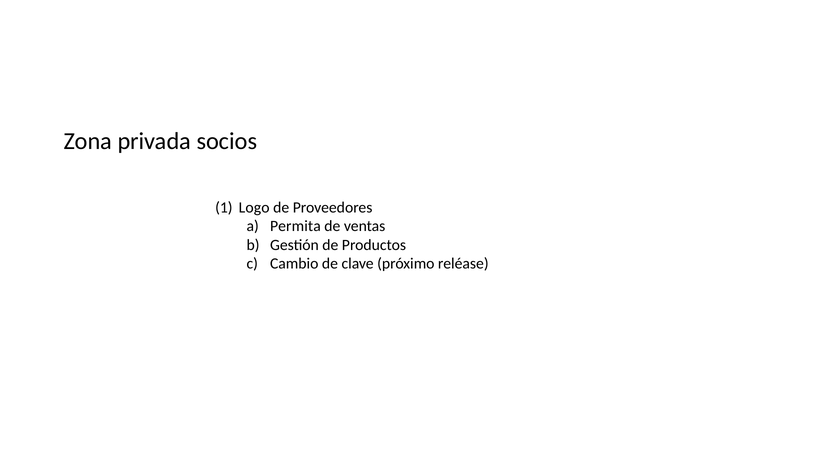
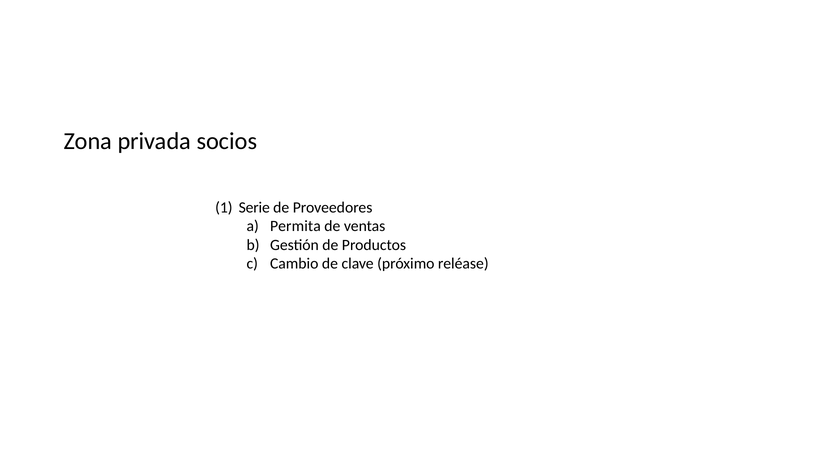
Logo: Logo -> Serie (254, 208)
